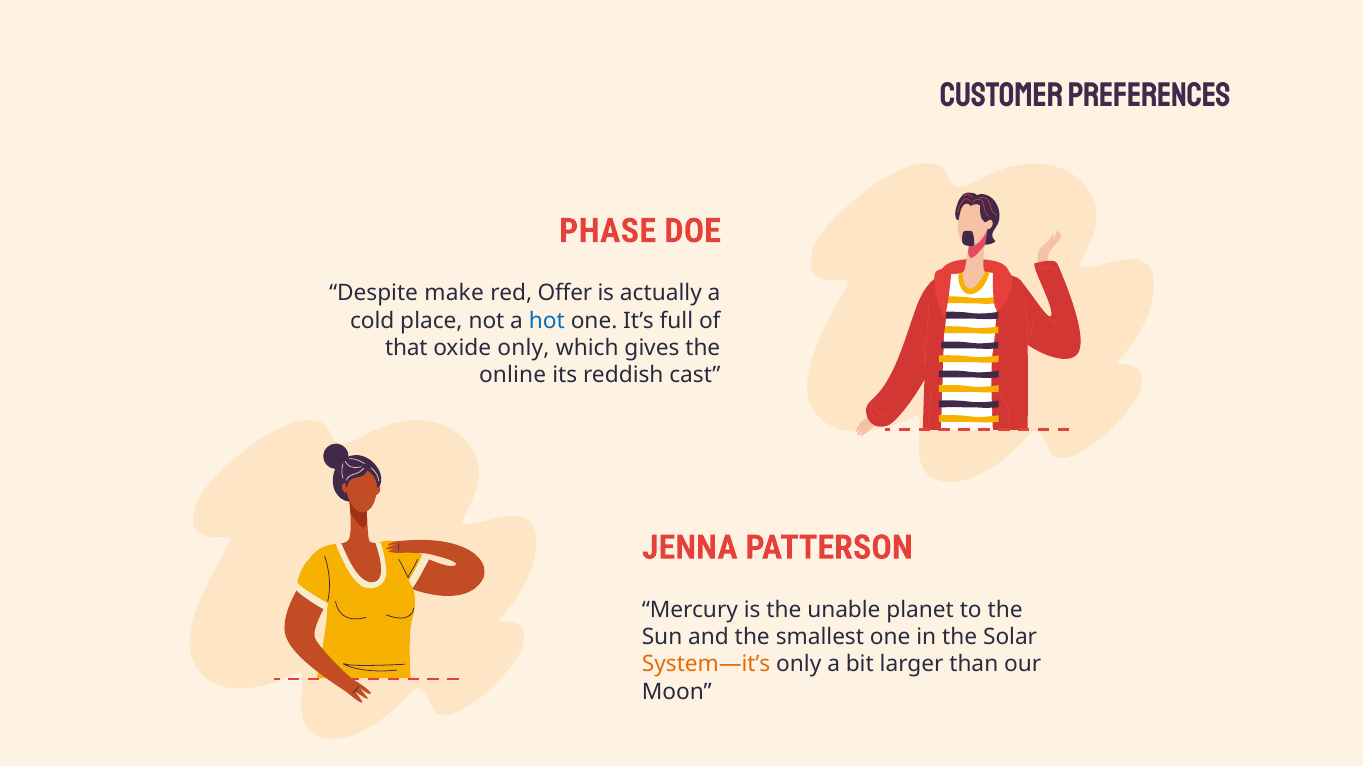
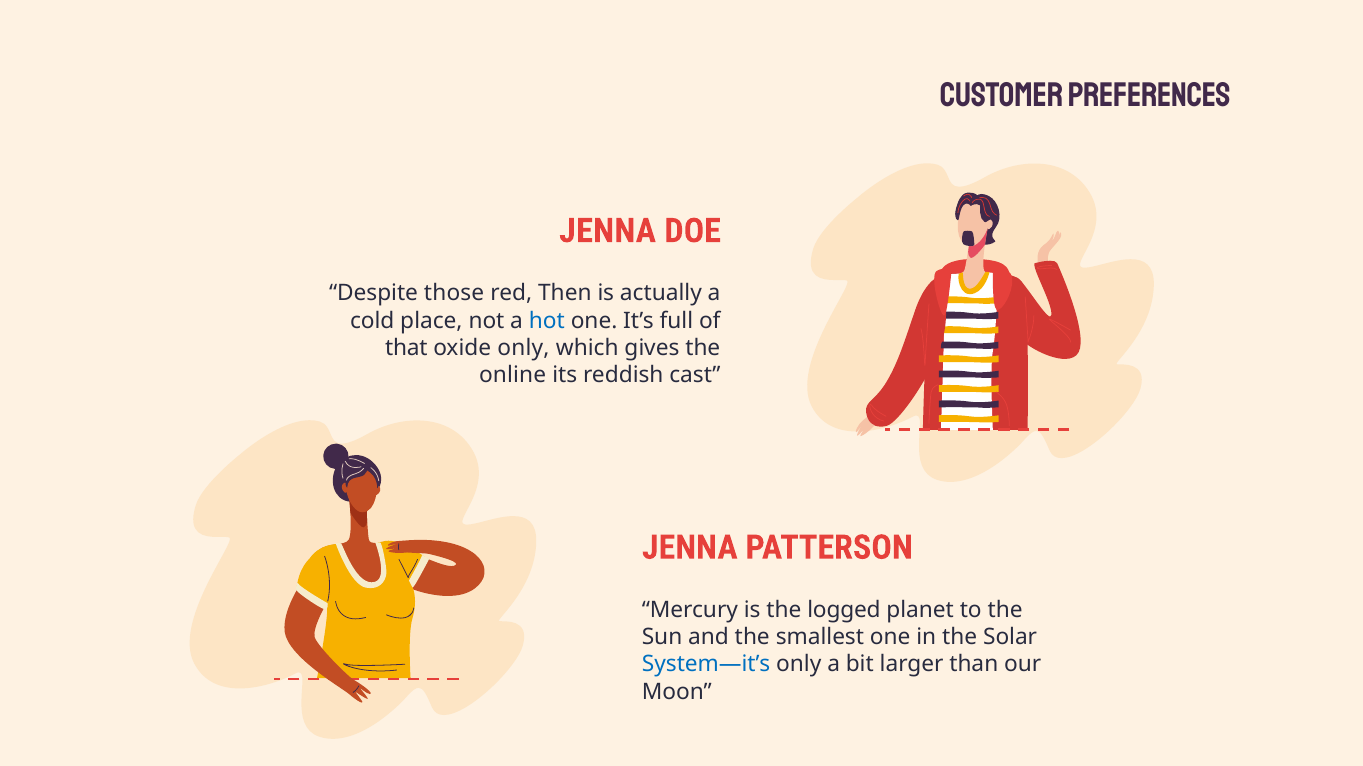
PHASE: PHASE -> JENNA (608, 231)
make: make -> those (454, 294)
Offer: Offer -> Then (565, 294)
unable: unable -> logged (844, 611)
System—it’s colour: orange -> blue (706, 665)
